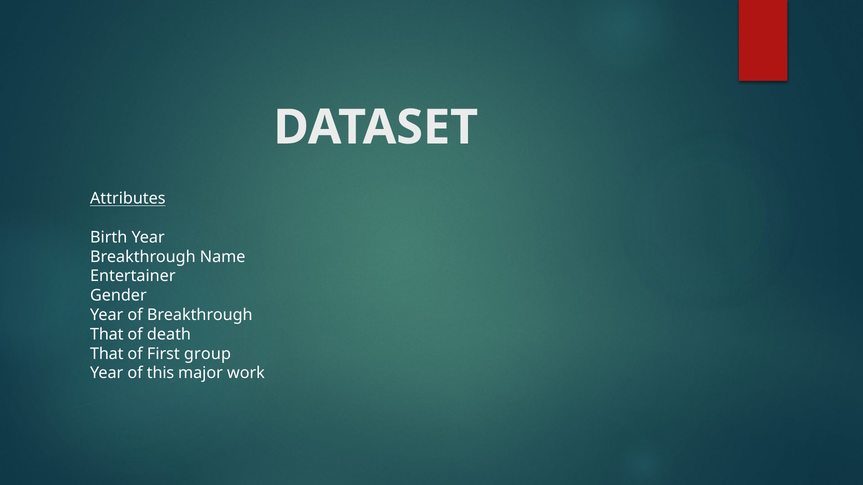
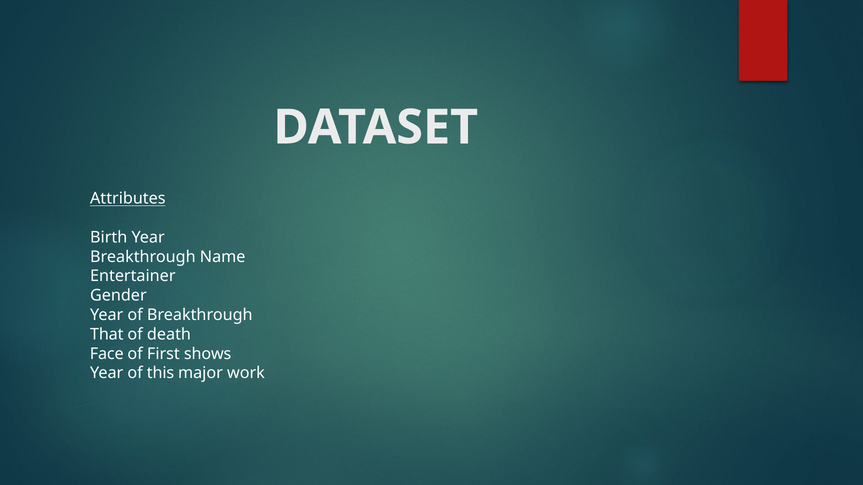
That: That -> Face (107, 354)
group: group -> shows (208, 354)
